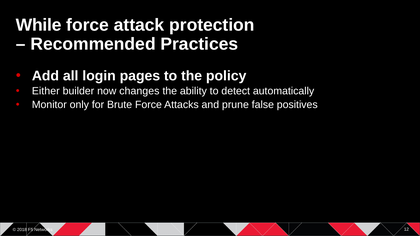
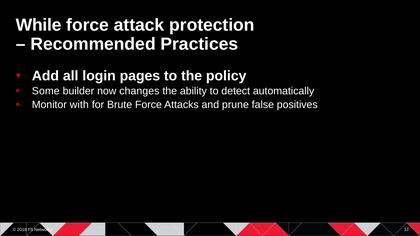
Either: Either -> Some (46, 91)
only: only -> with (79, 105)
